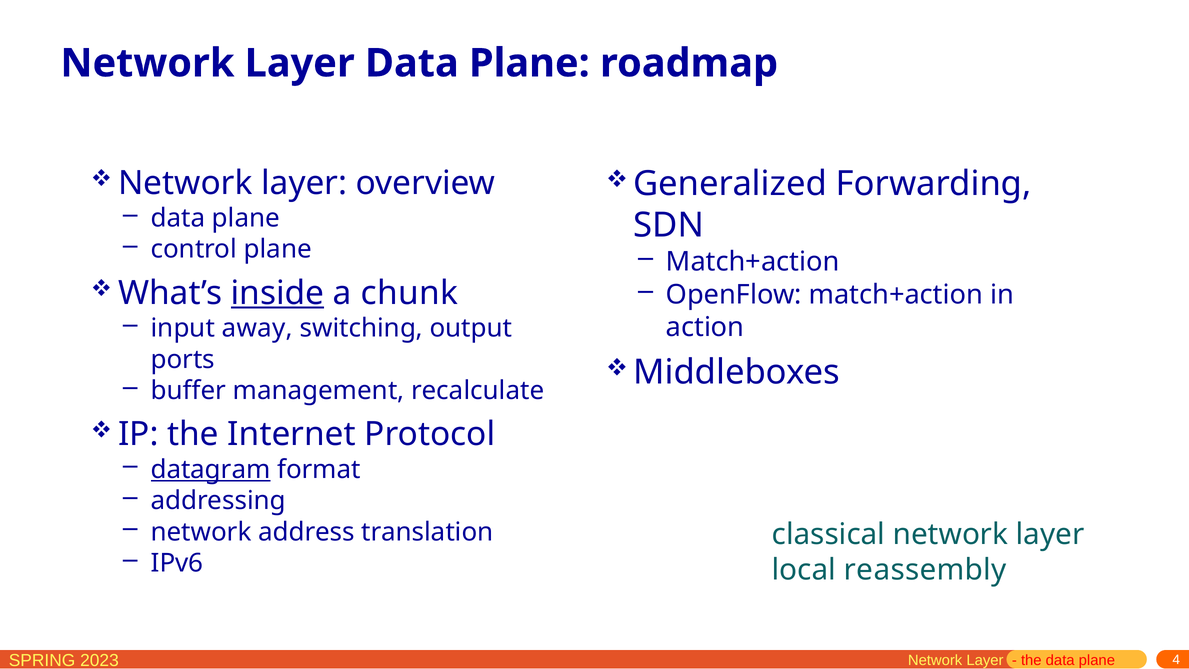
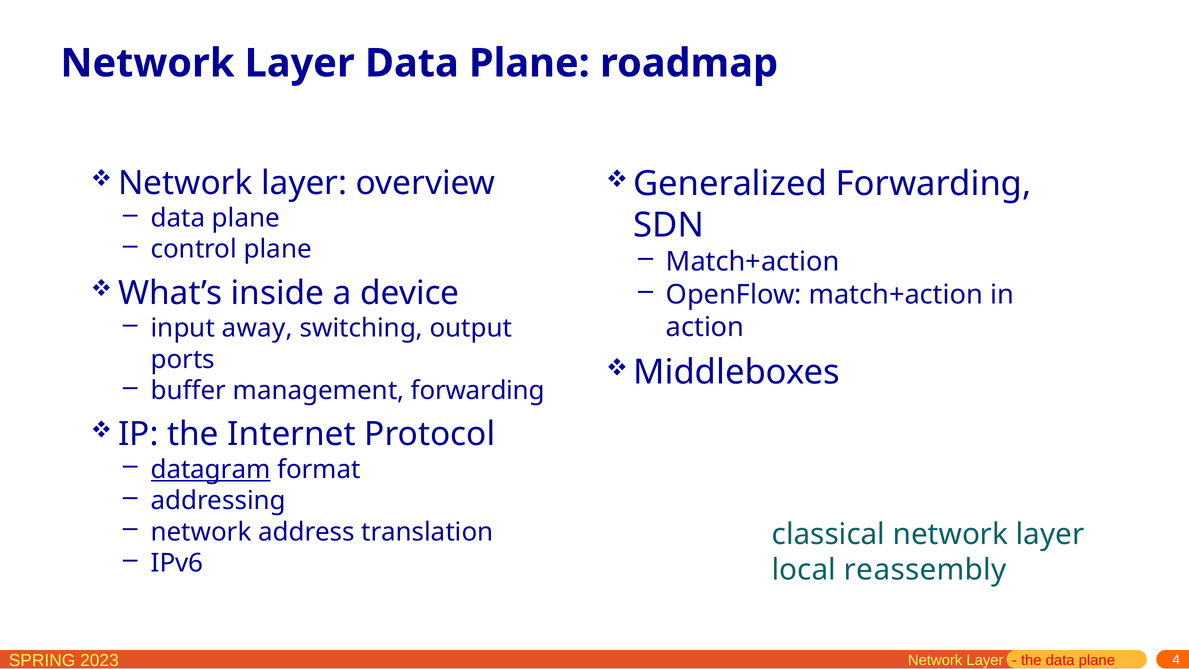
inside underline: present -> none (277, 293)
chunk: chunk -> device (410, 293)
management recalculate: recalculate -> forwarding (478, 391)
